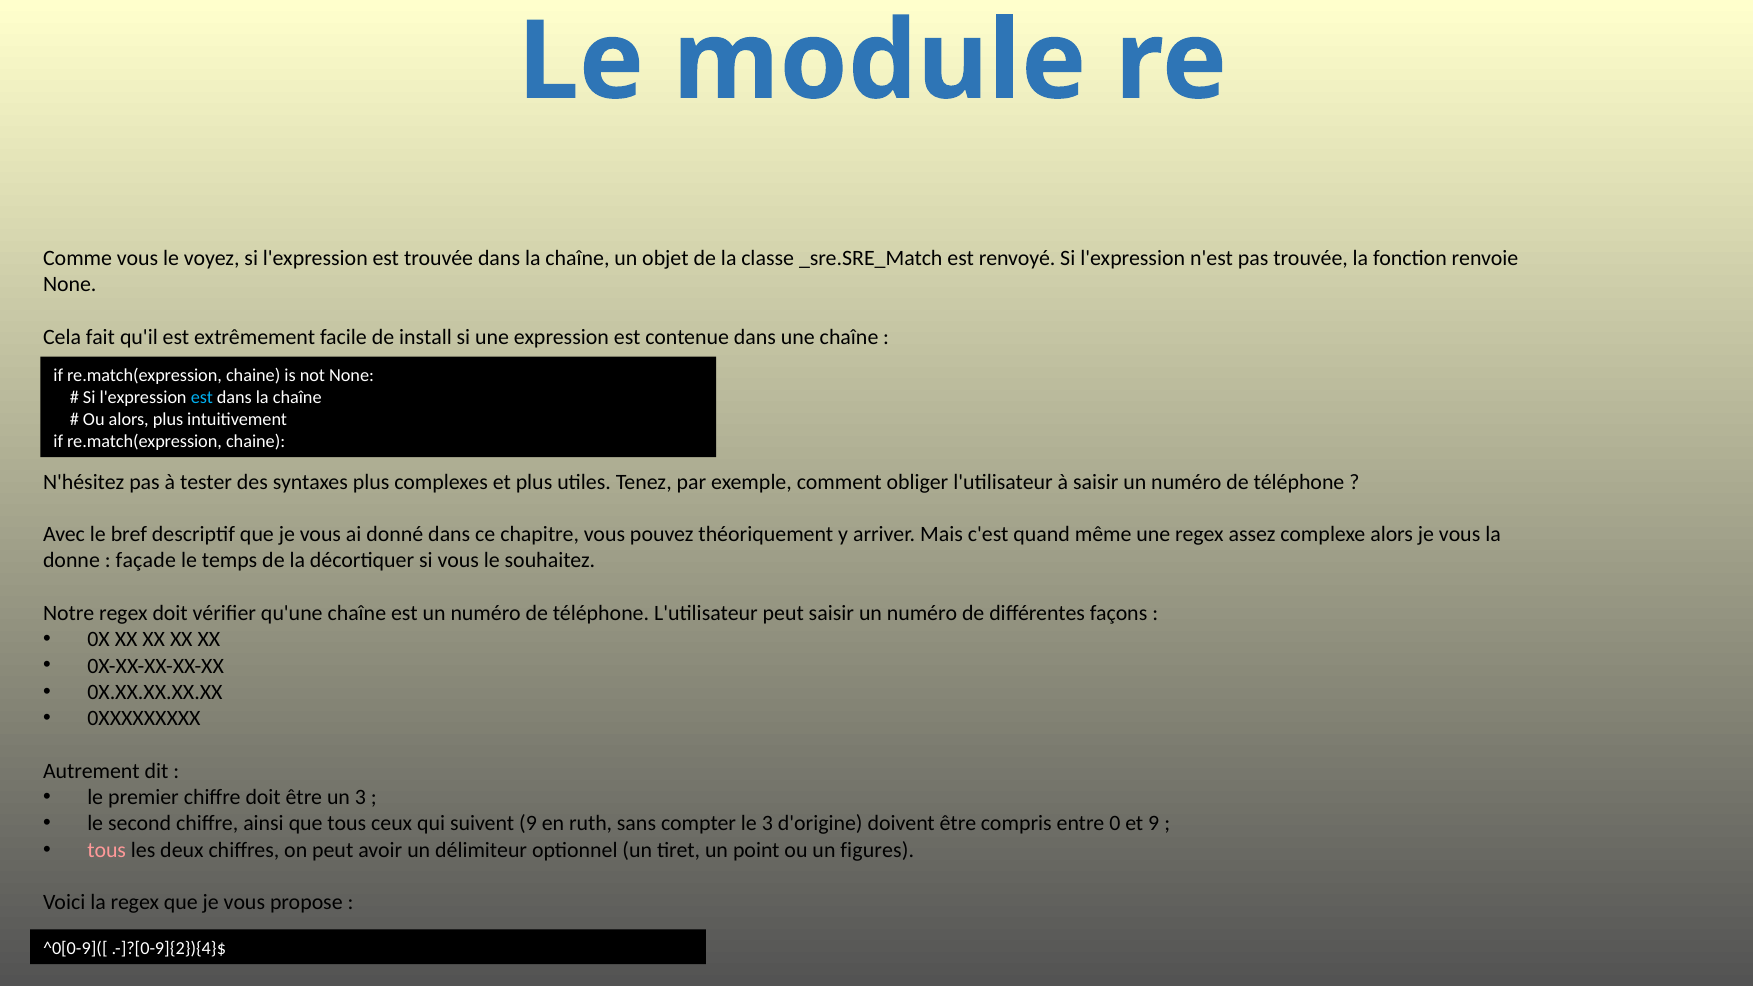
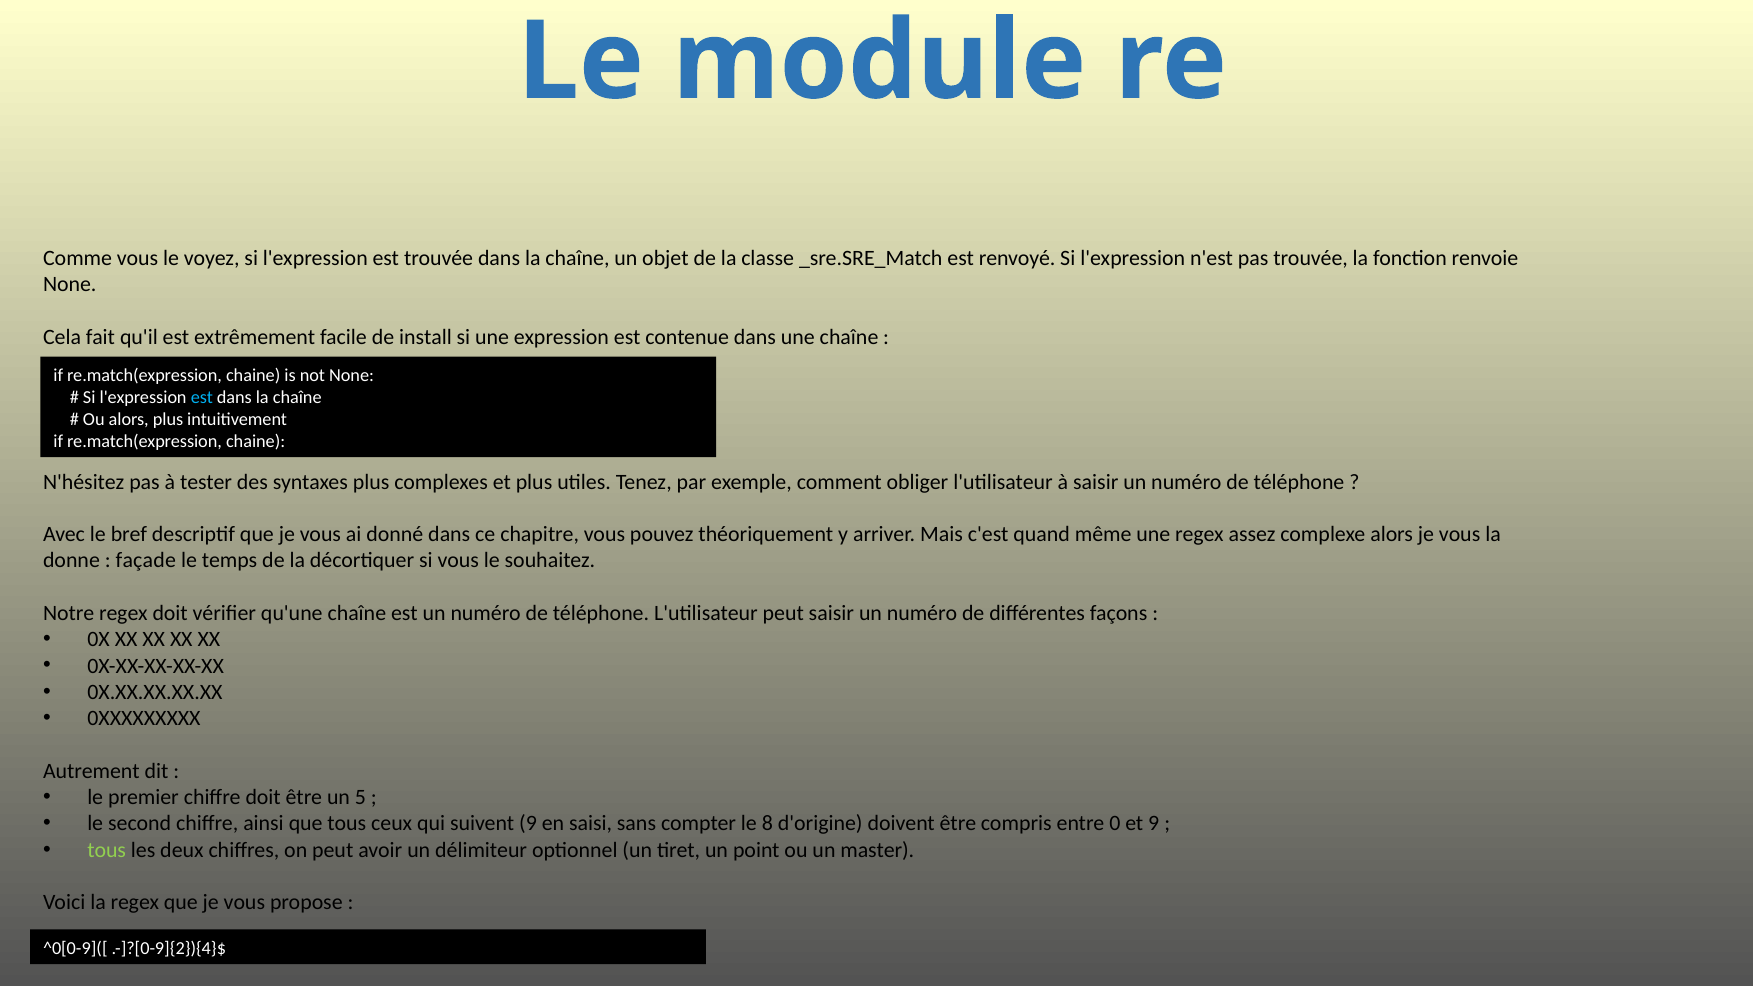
un 3: 3 -> 5 (360, 797)
ruth: ruth -> saisi (591, 824)
le 3: 3 -> 8 (767, 824)
tous colour: pink -> light green (107, 850)
figures: figures -> master (877, 850)
